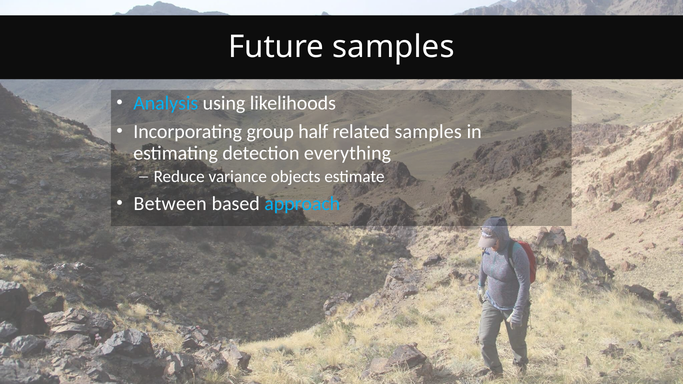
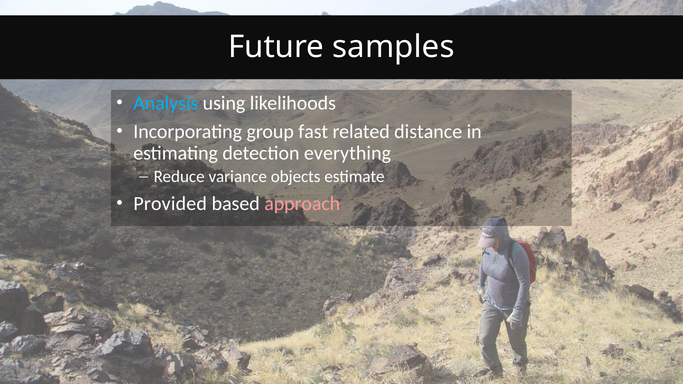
half: half -> fast (313, 132)
related samples: samples -> distance (428, 132)
Between: Between -> Provided (170, 204)
approach colour: light blue -> pink (302, 204)
